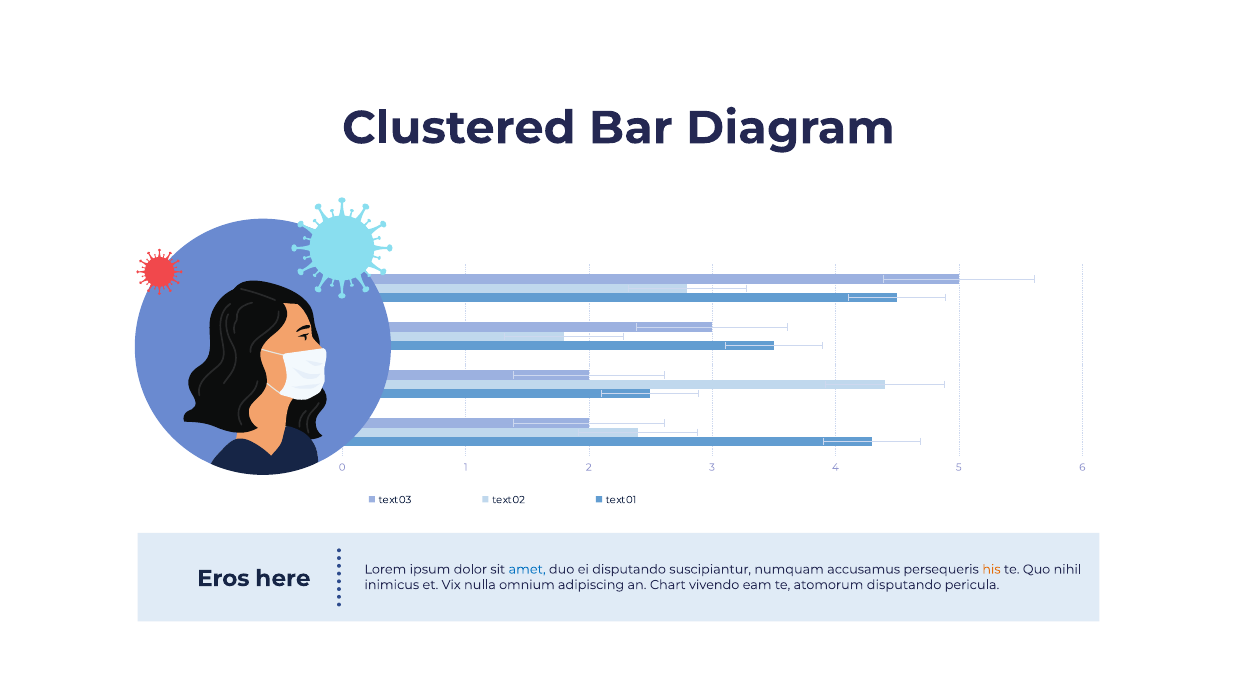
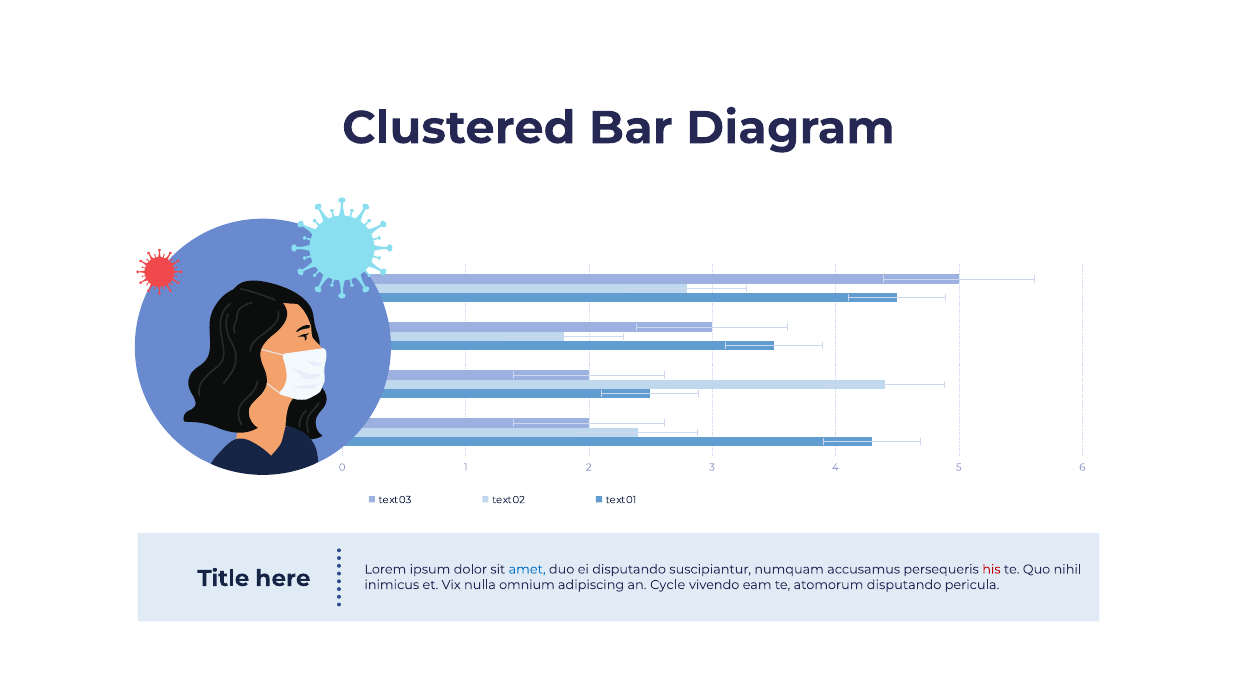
his colour: orange -> red (991, 569)
Eros: Eros -> Title (223, 578)
Chart: Chart -> Cycle (668, 585)
